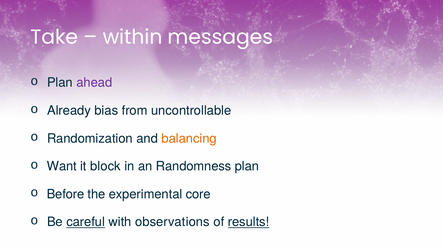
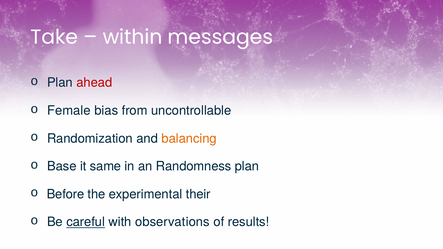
ahead colour: purple -> red (94, 83)
Already: Already -> Female (69, 111)
Want: Want -> Base (62, 166)
block: block -> same (106, 166)
core: core -> their (198, 194)
results underline: present -> none (249, 222)
